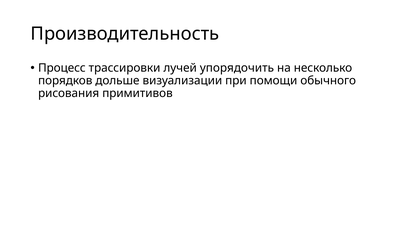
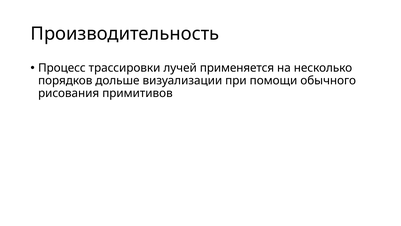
упорядочить: упорядочить -> применяется (237, 68)
